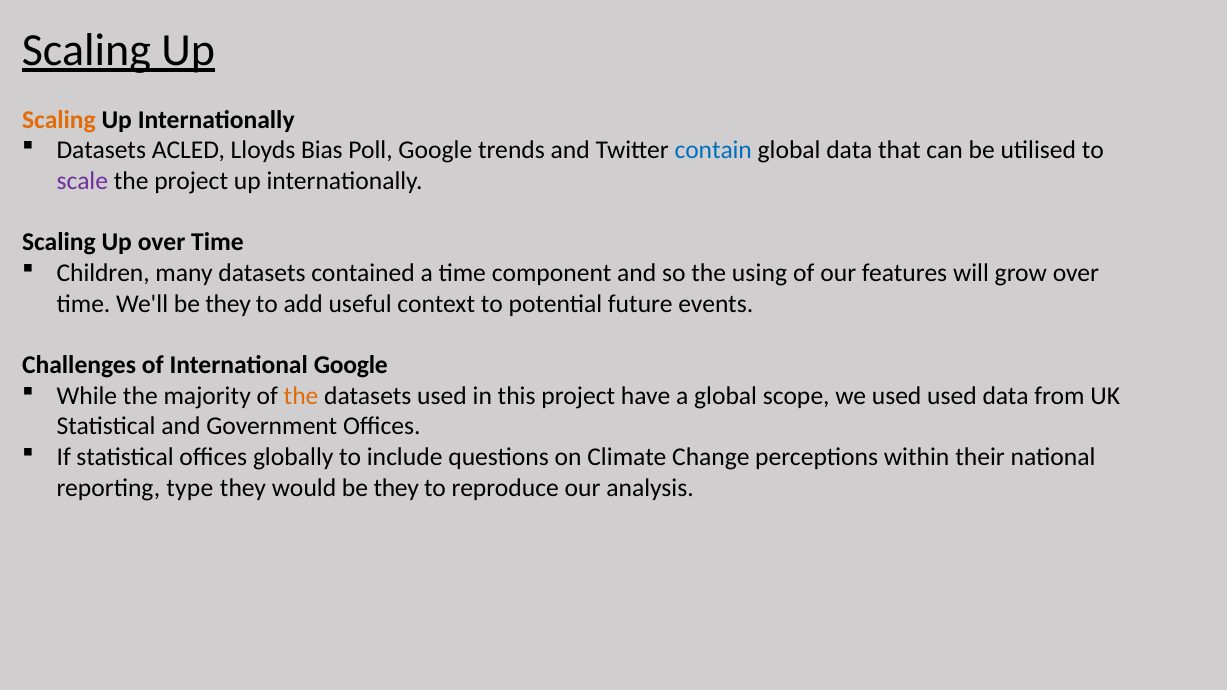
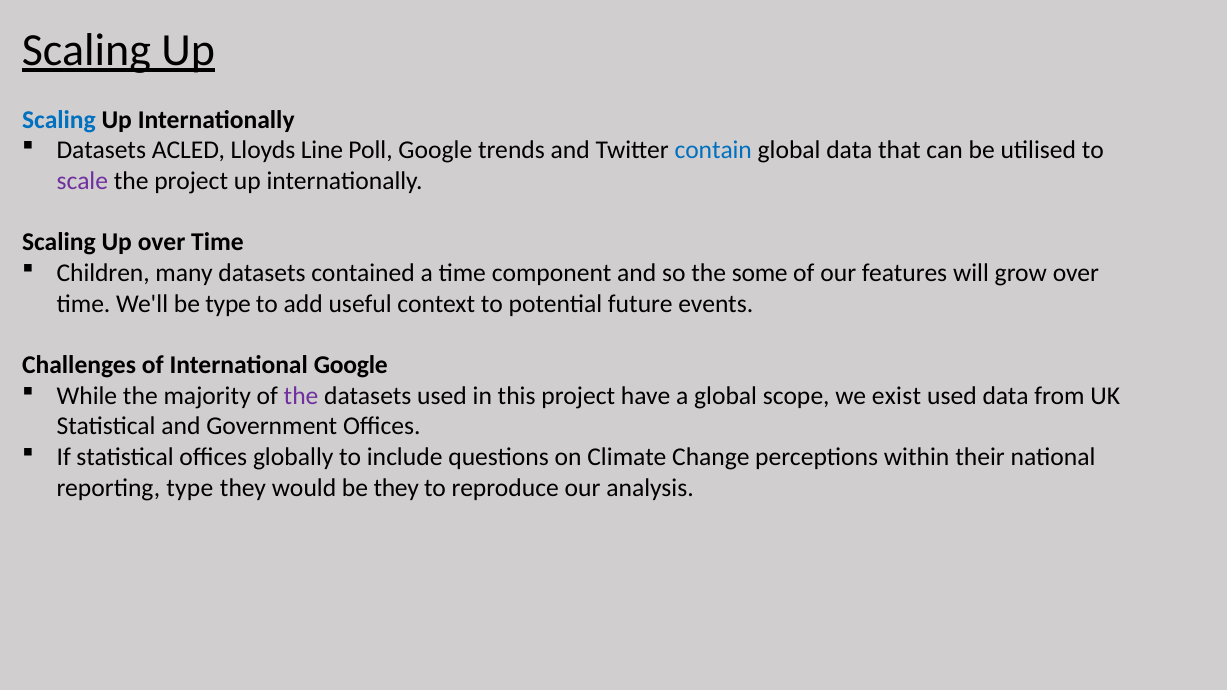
Scaling colour: orange -> blue (59, 120)
Bias: Bias -> Line (322, 150)
using: using -> some (760, 273)
We'll be they: they -> type (228, 304)
the colour: orange -> purple (301, 396)
we used: used -> exist (897, 396)
